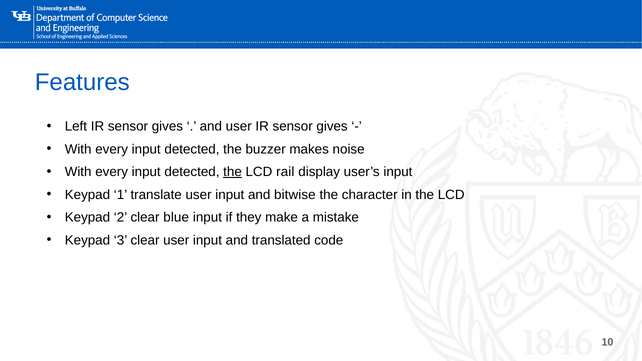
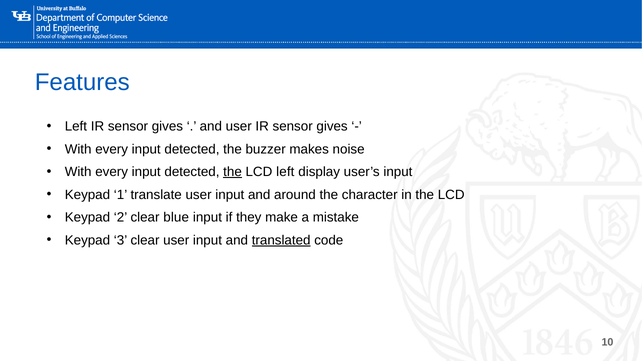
LCD rail: rail -> left (285, 172)
bitwise: bitwise -> around (295, 195)
translated underline: none -> present (281, 240)
